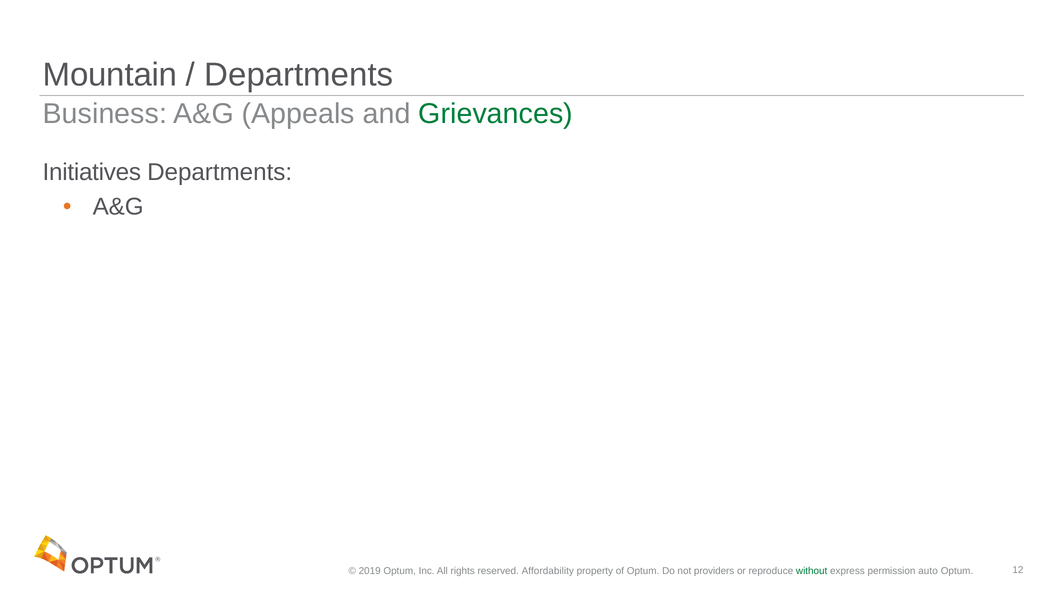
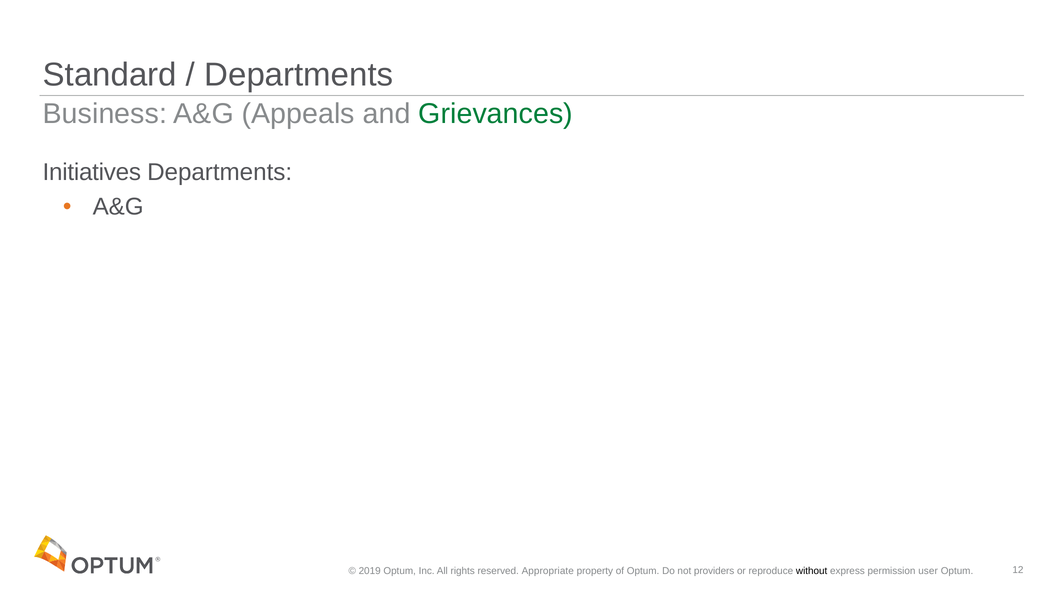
Mountain: Mountain -> Standard (110, 75)
Affordability: Affordability -> Appropriate (548, 570)
without colour: green -> black (812, 570)
auto: auto -> user (928, 570)
